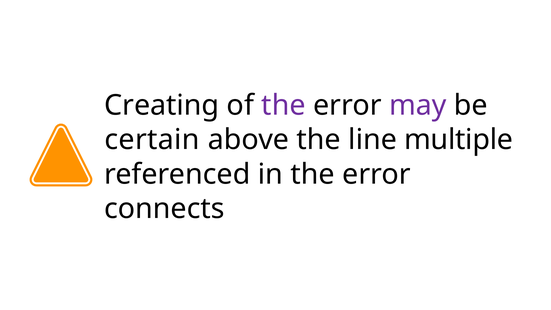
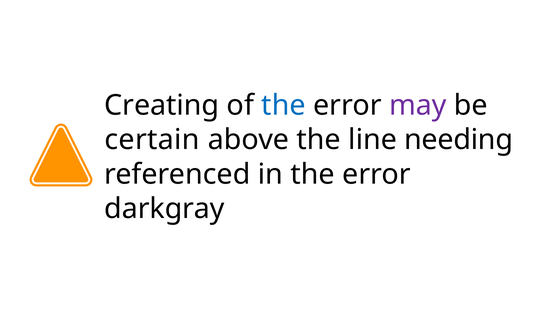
the colour: purple -> blue (283, 105)
multiple: multiple -> needing (459, 140)
connects: connects -> darkgray (164, 209)
